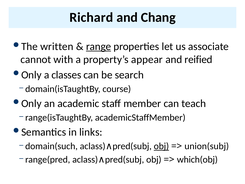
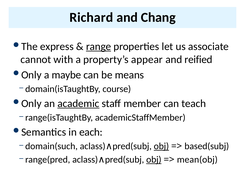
written: written -> express (57, 46)
classes: classes -> maybe (66, 75)
search: search -> means (129, 75)
academic underline: none -> present (78, 103)
links: links -> each (91, 132)
union(subj: union(subj -> based(subj (207, 146)
obj underline: none -> present (154, 159)
which(obj: which(obj -> mean(obj (197, 159)
